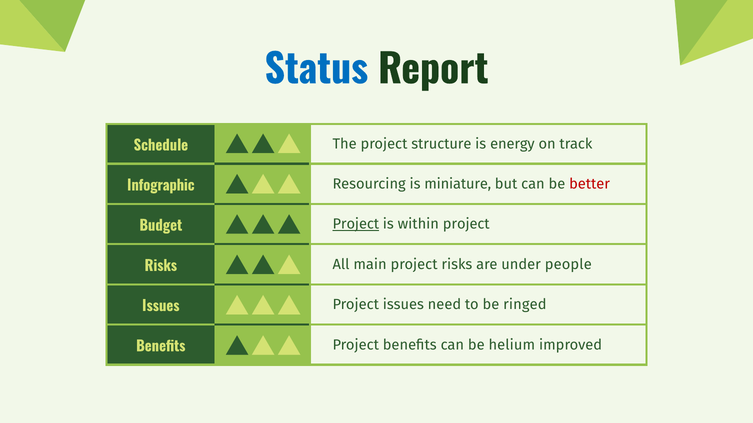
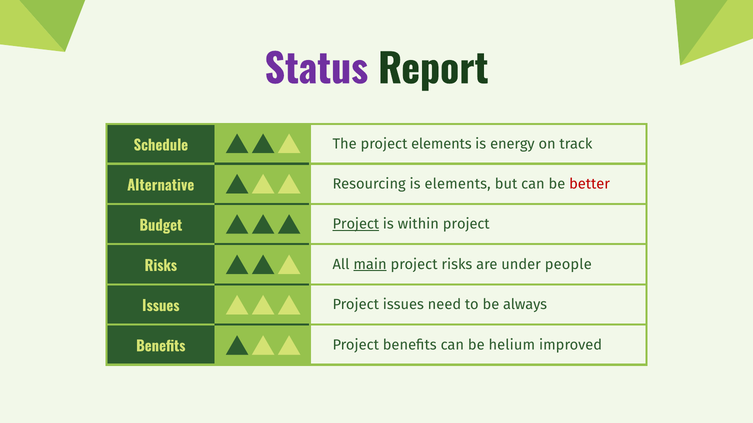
Status colour: blue -> purple (316, 70)
project structure: structure -> elements (441, 144)
Infographic: Infographic -> Alternative (161, 186)
is miniature: miniature -> elements (458, 184)
main underline: none -> present (370, 265)
ringed: ringed -> always (525, 305)
